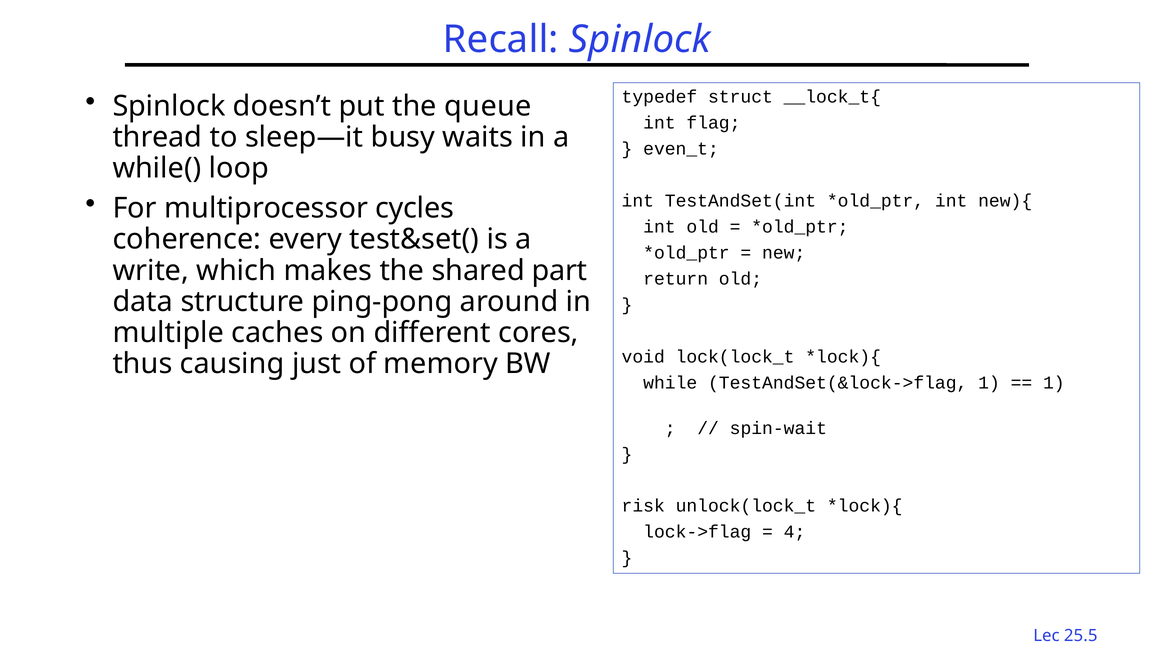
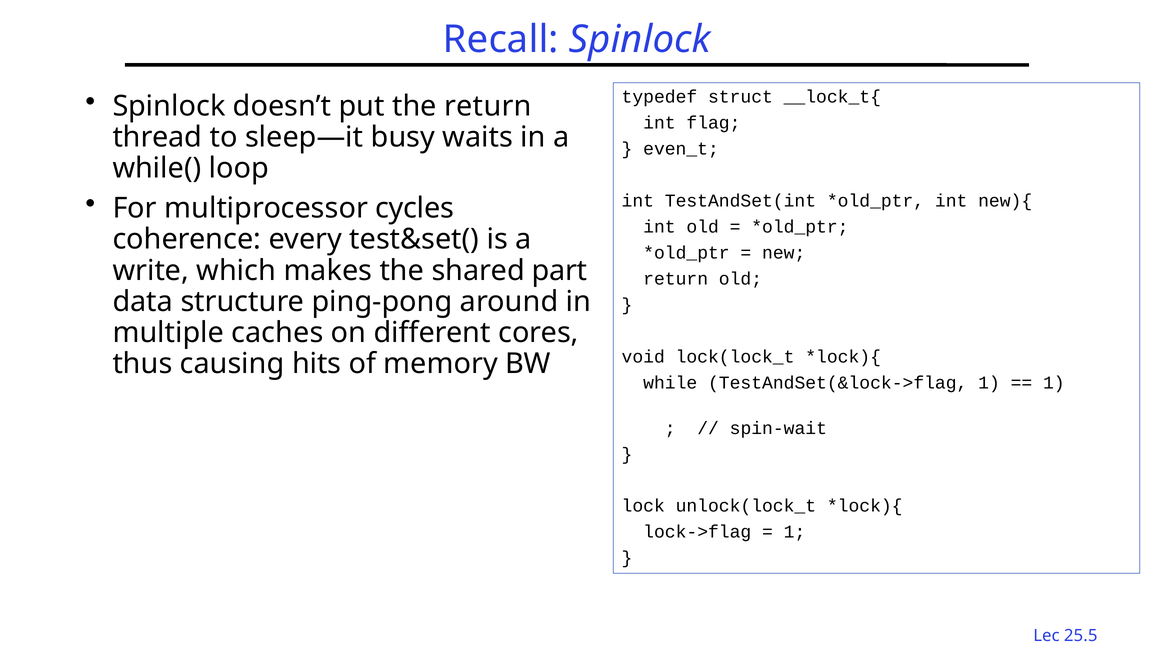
the queue: queue -> return (488, 106)
just: just -> hits (317, 364)
risk: risk -> lock (643, 506)
4: 4 -> 1 (795, 532)
